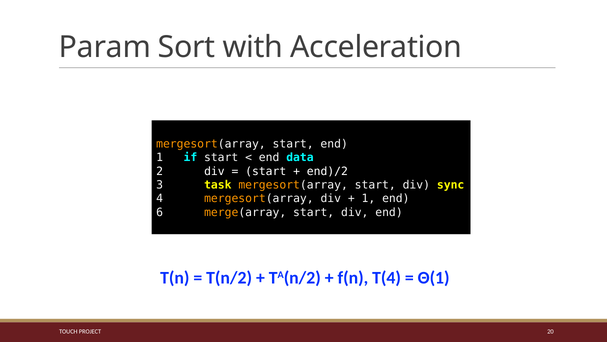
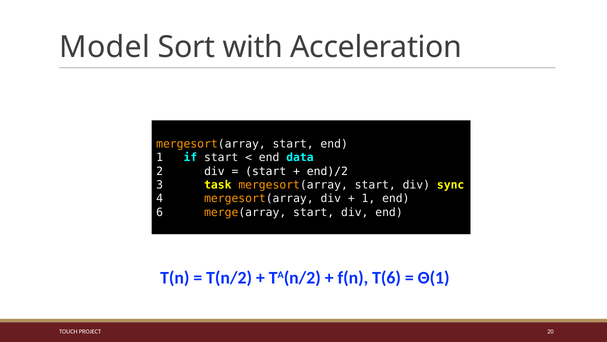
Param: Param -> Model (105, 47)
T(4: T(4 -> T(6 (387, 277)
